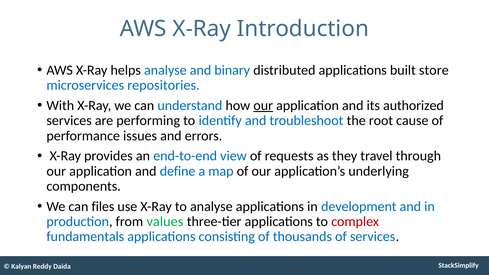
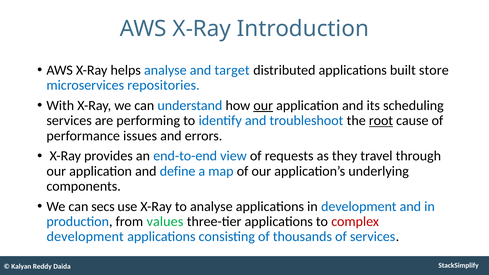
binary: binary -> target (232, 70)
authorized: authorized -> scheduling (413, 106)
root underline: none -> present (381, 121)
files: files -> secs (103, 206)
fundamentals: fundamentals -> development (85, 237)
